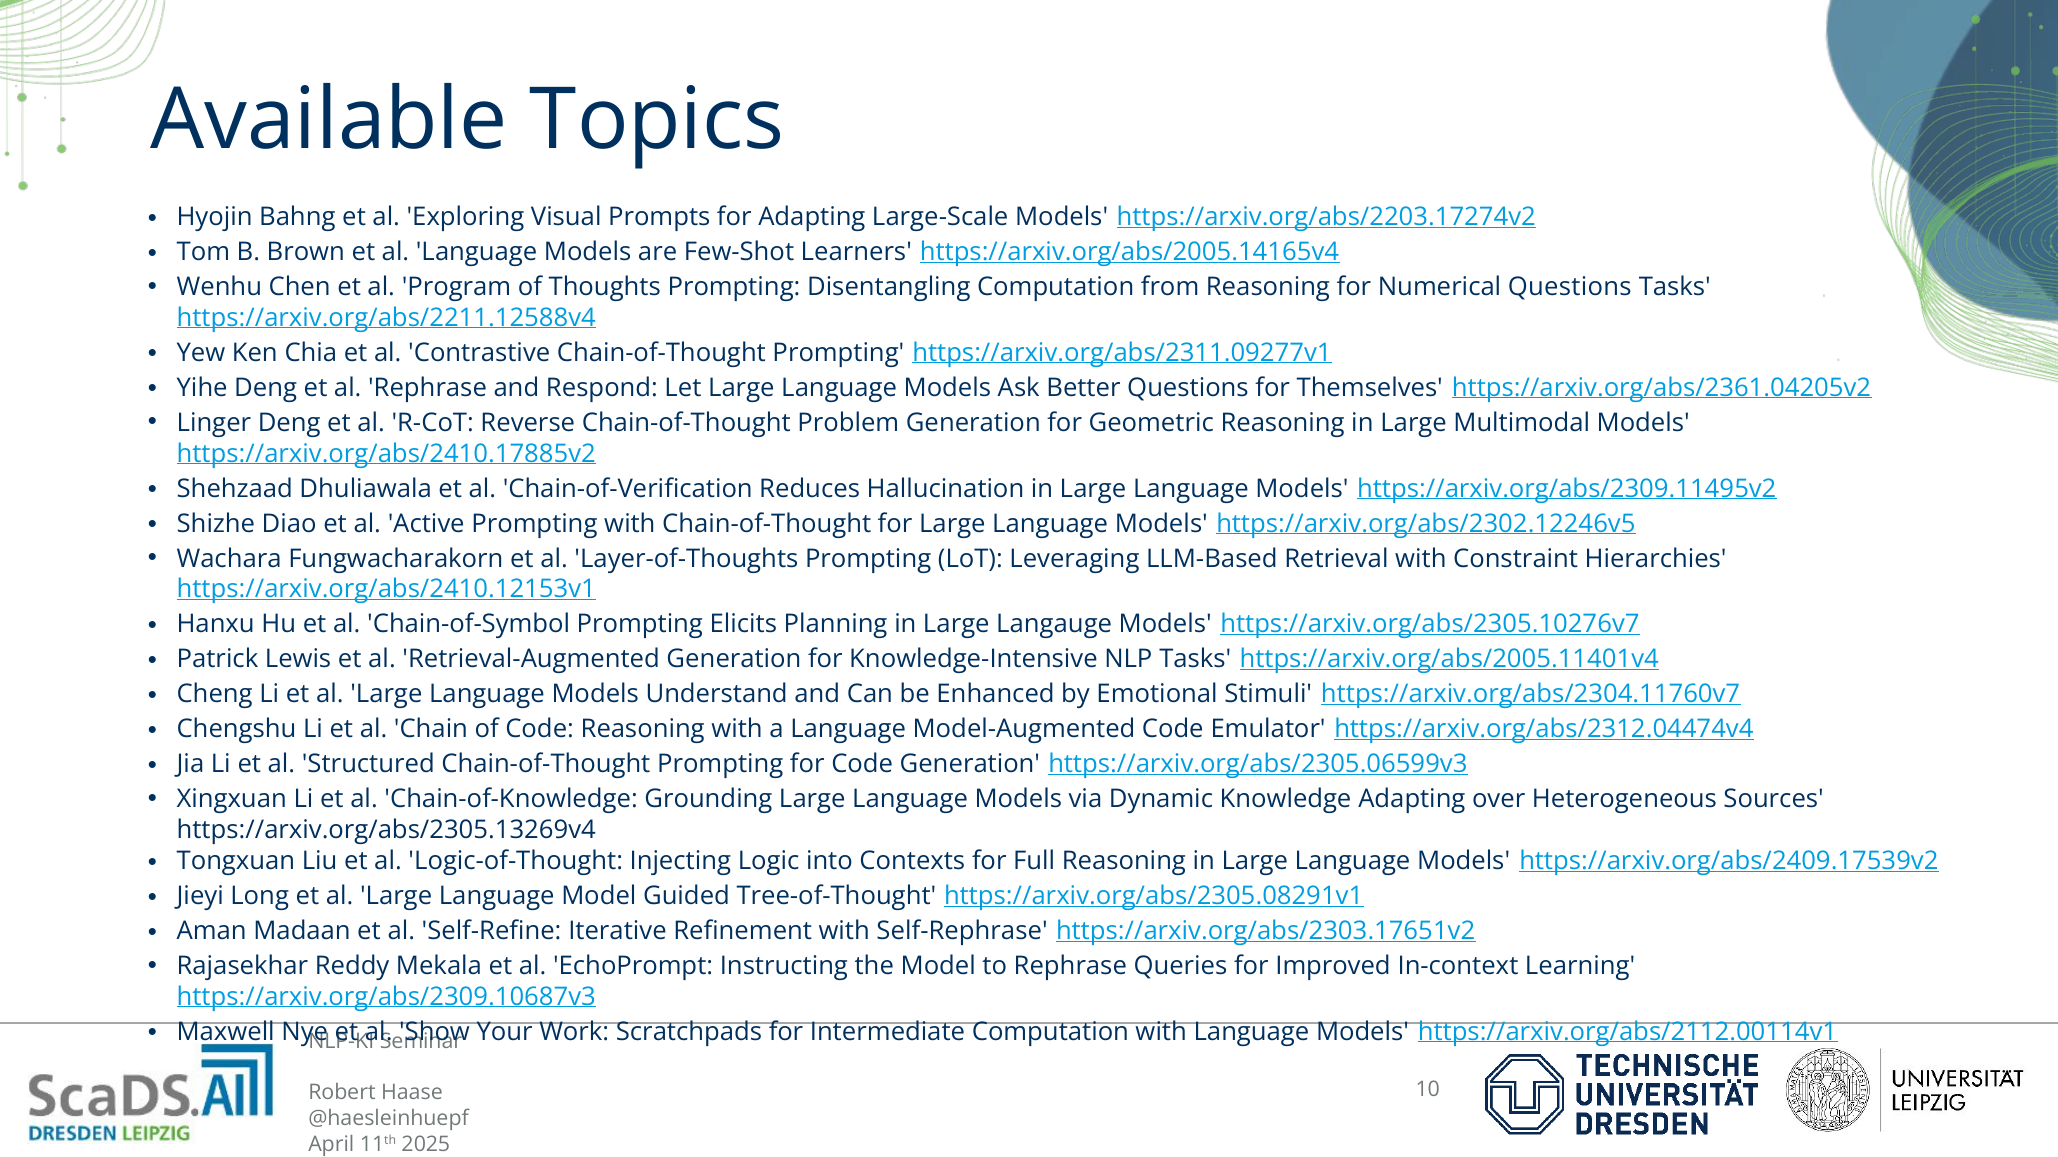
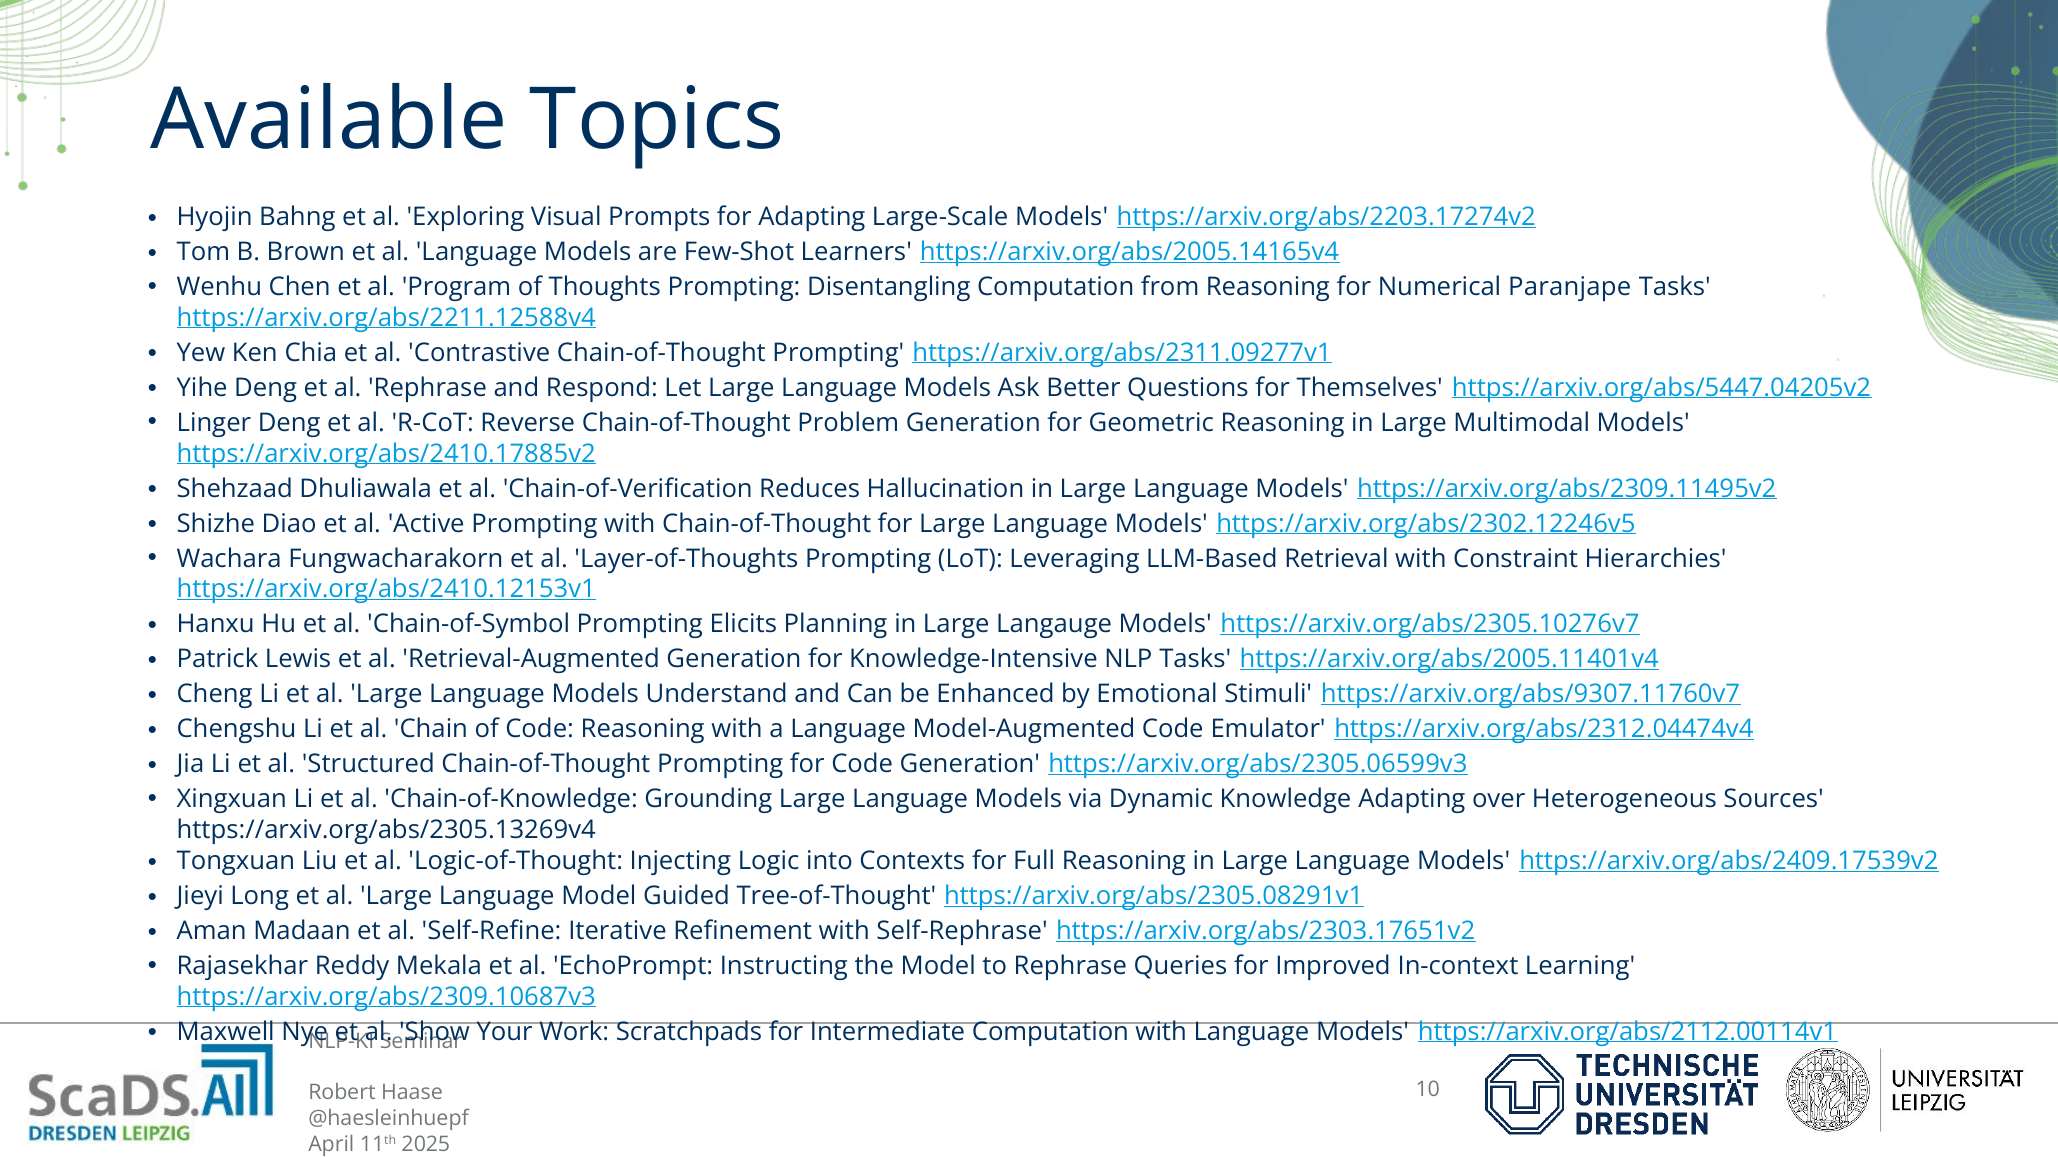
Numerical Questions: Questions -> Paranjape (1570, 287)
https://arxiv.org/abs/2361.04205v2: https://arxiv.org/abs/2361.04205v2 -> https://arxiv.org/abs/5447.04205v2 (1661, 388)
https://arxiv.org/abs/2304.11760v7: https://arxiv.org/abs/2304.11760v7 -> https://arxiv.org/abs/9307.11760v7 (1531, 695)
